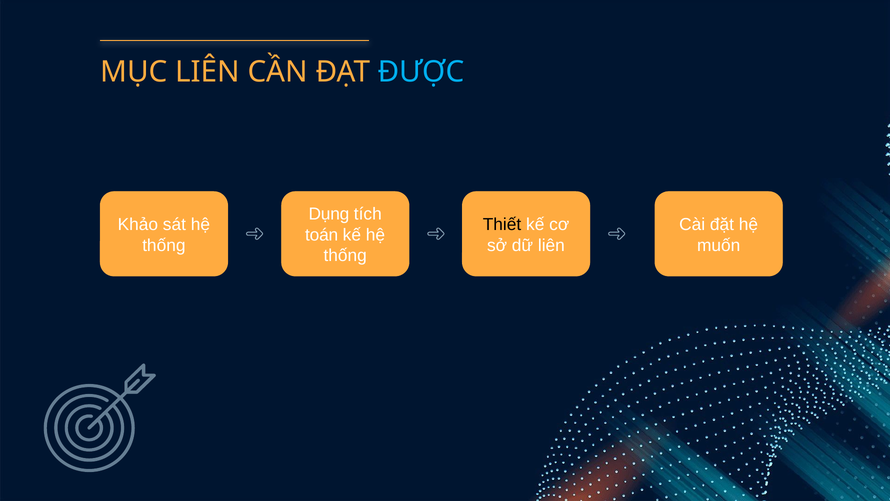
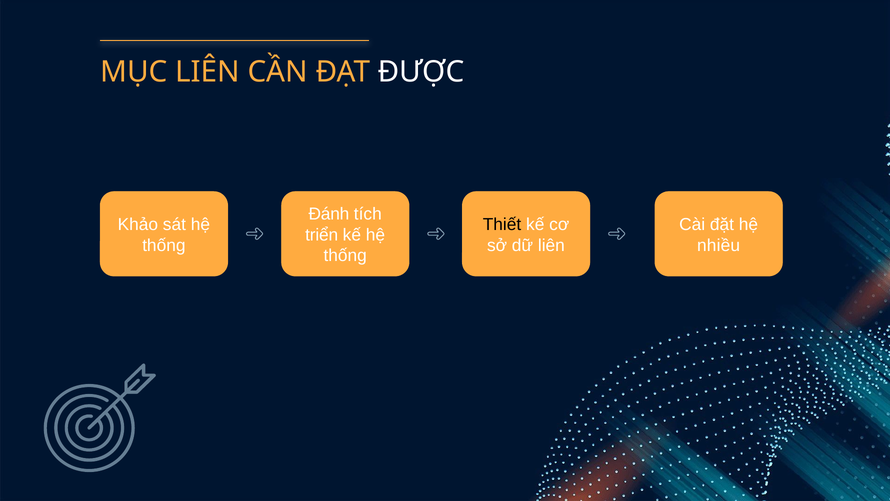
ĐƯỢC colour: light blue -> white (421, 72)
Dụng: Dụng -> Đánh (329, 214)
toán: toán -> triển (322, 235)
muốn: muốn -> nhiều (719, 245)
